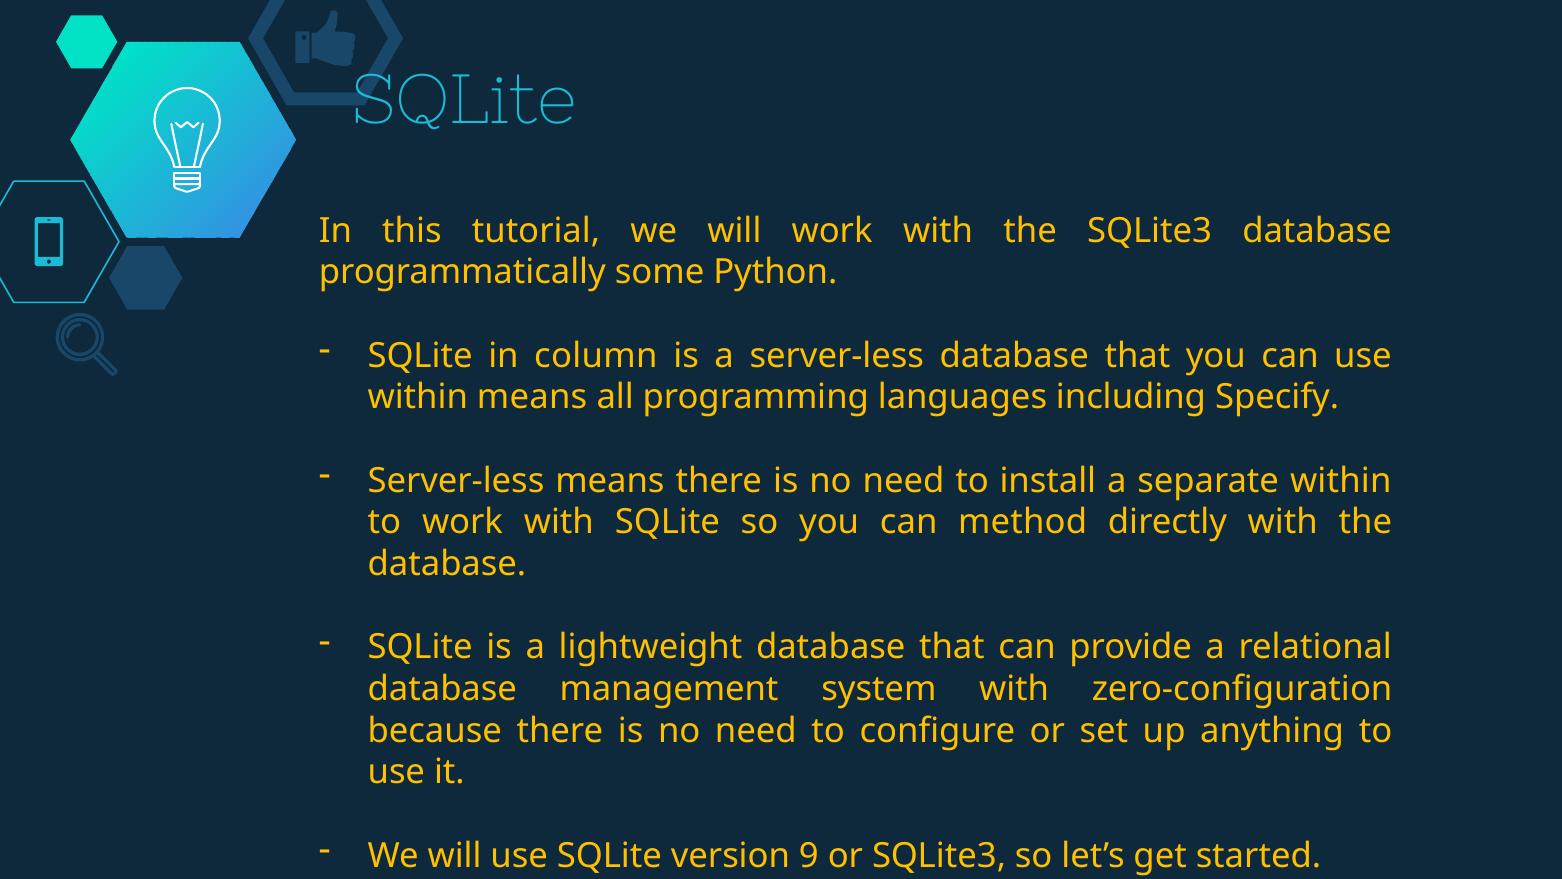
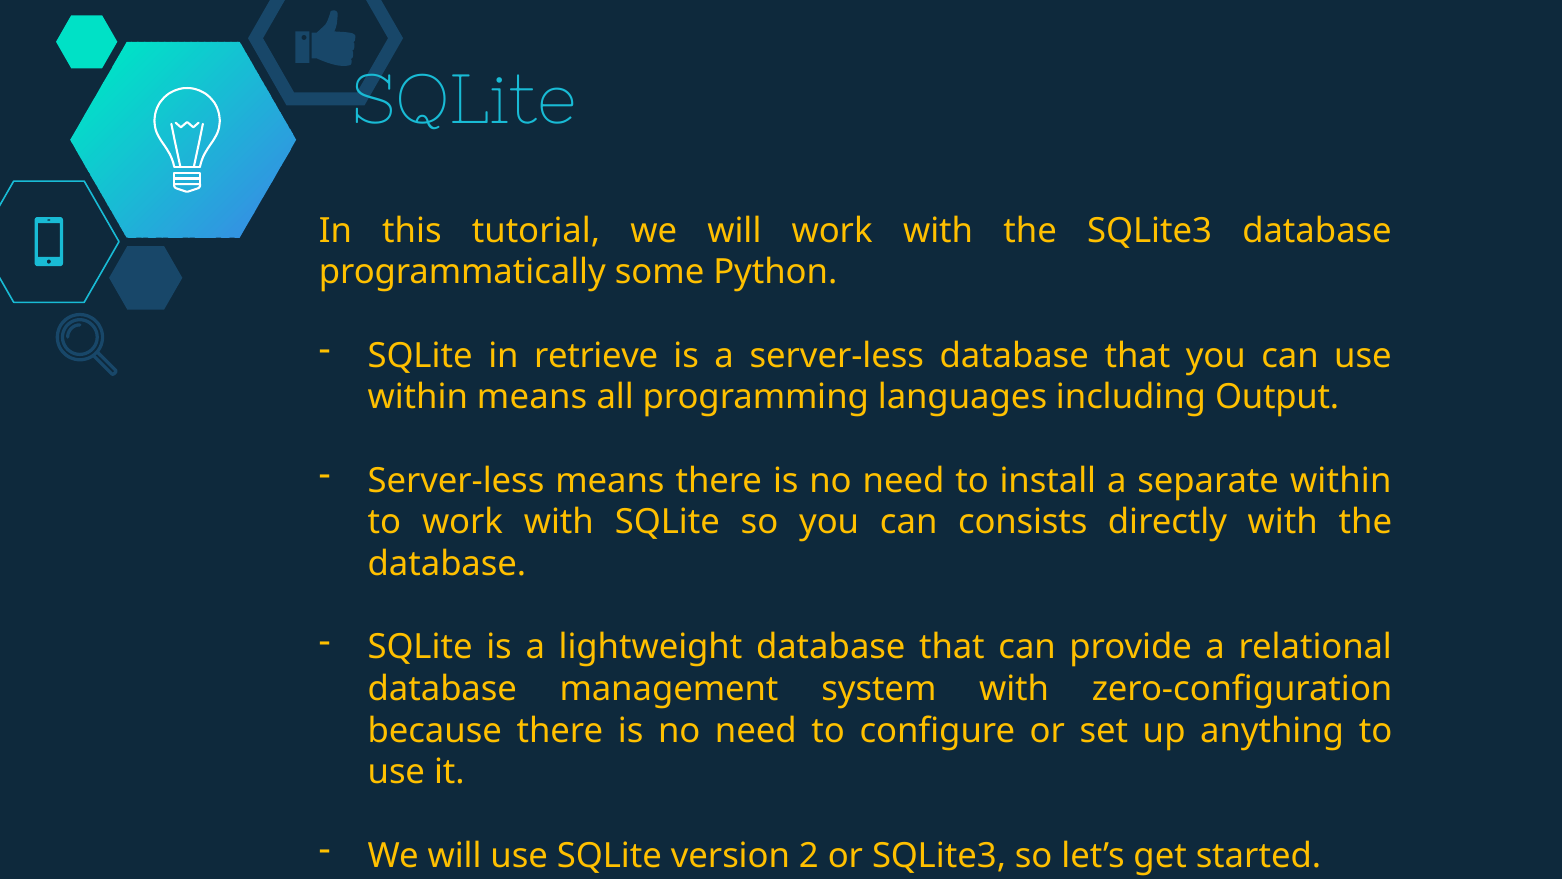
column: column -> retrieve (596, 356)
Specify: Specify -> Output (1277, 397)
method: method -> consists (1023, 522)
9: 9 -> 2 (809, 855)
